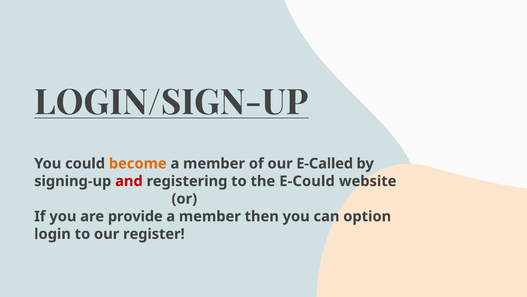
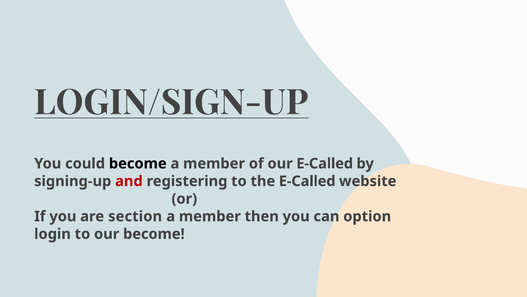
become colour: orange -> black (138, 163)
the E-Could: E-Could -> E-Called (307, 181)
provide: provide -> section (135, 216)
our register: register -> become (154, 234)
